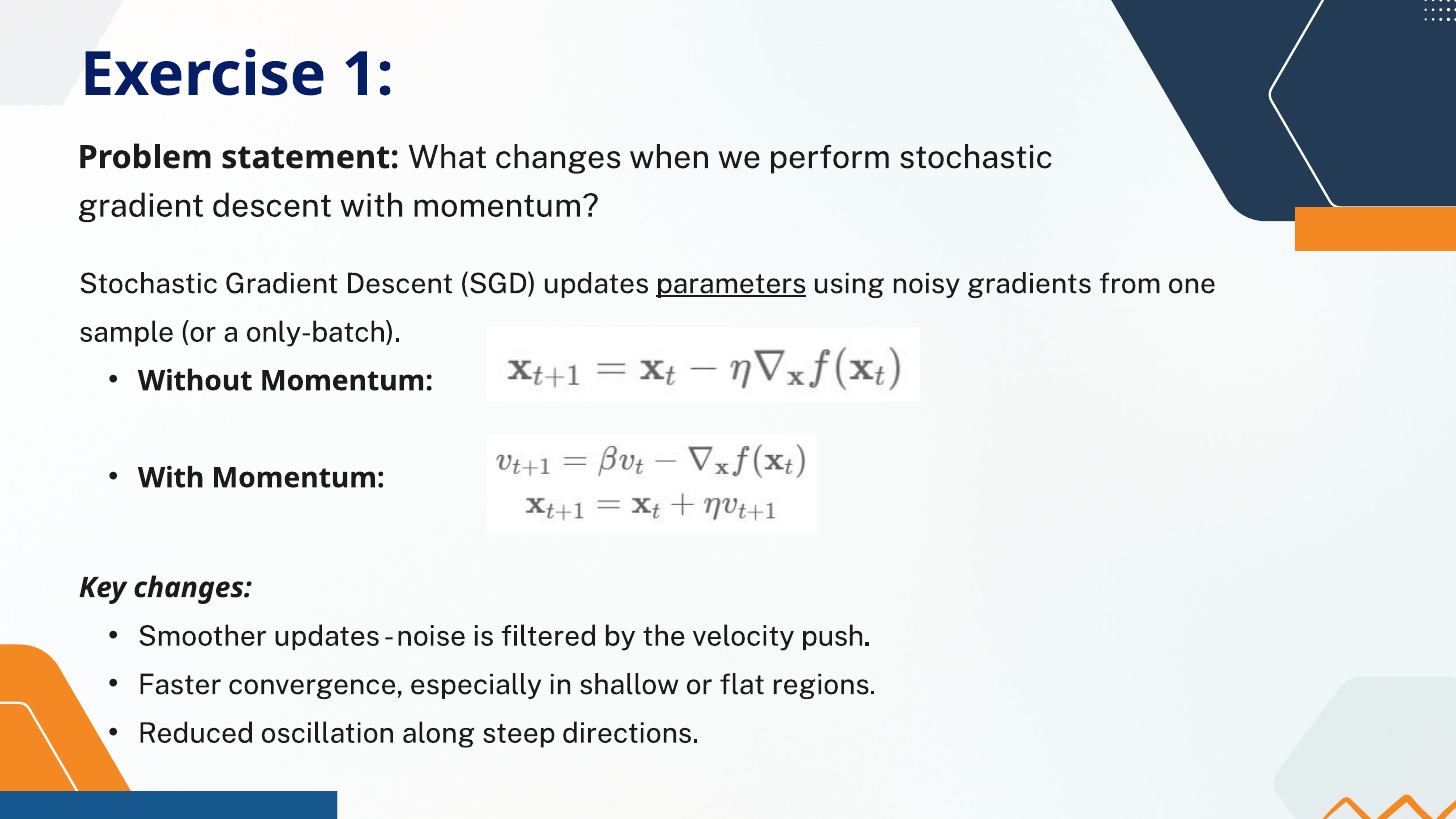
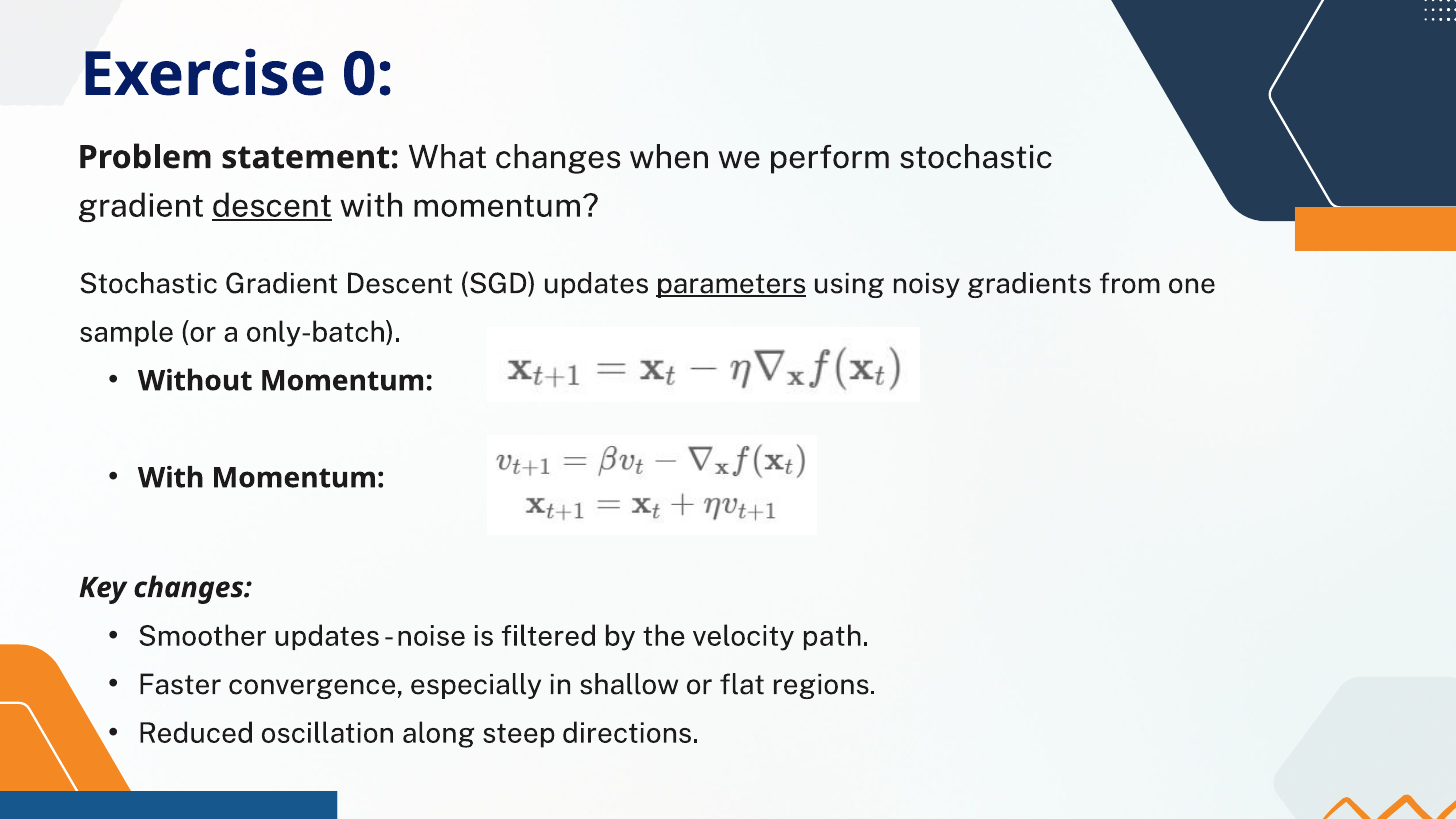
1: 1 -> 0 (368, 75)
descent underline: none -> present (272, 206)
push: push -> path (835, 636)
